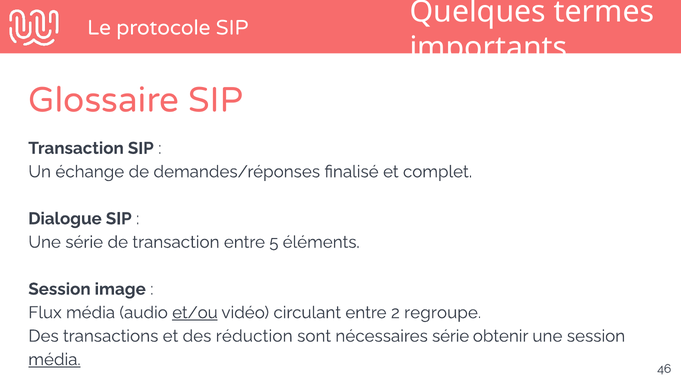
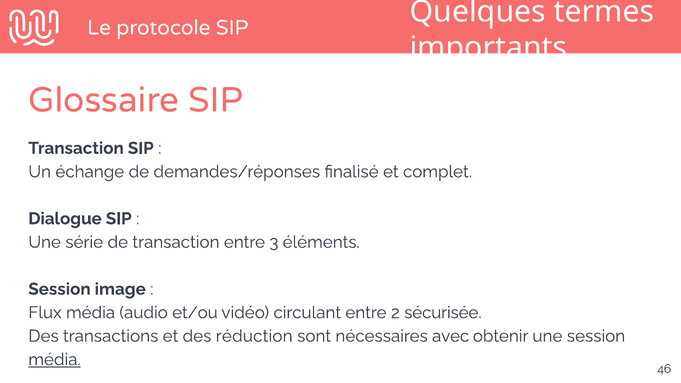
5: 5 -> 3 (274, 242)
et/ou underline: present -> none (195, 313)
regroupe: regroupe -> sécurisée (443, 313)
nécessaires série: série -> avec (451, 336)
